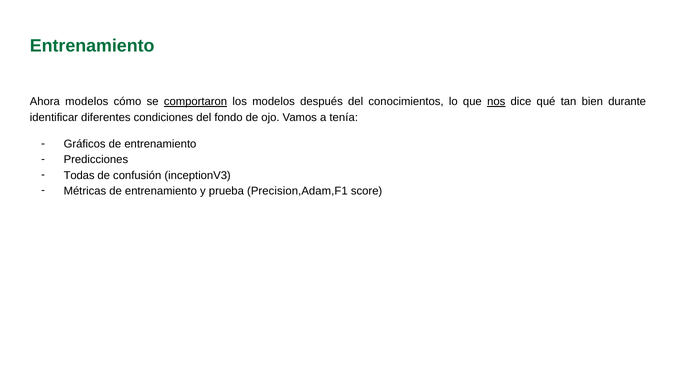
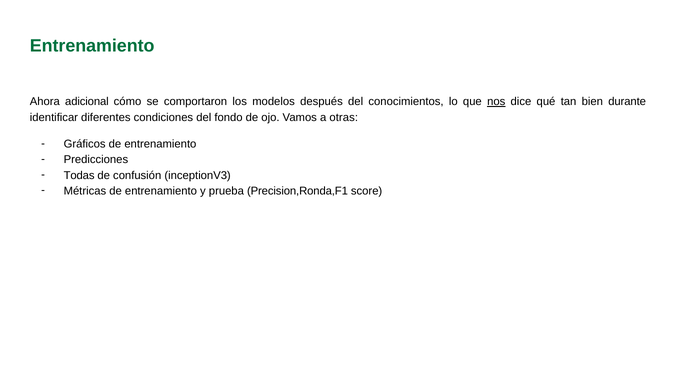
Ahora modelos: modelos -> adicional (87, 102)
comportaron underline: present -> none (196, 102)
tenía: tenía -> otras (344, 117)
Precision,Adam,F1: Precision,Adam,F1 -> Precision,Ronda,F1 (297, 191)
